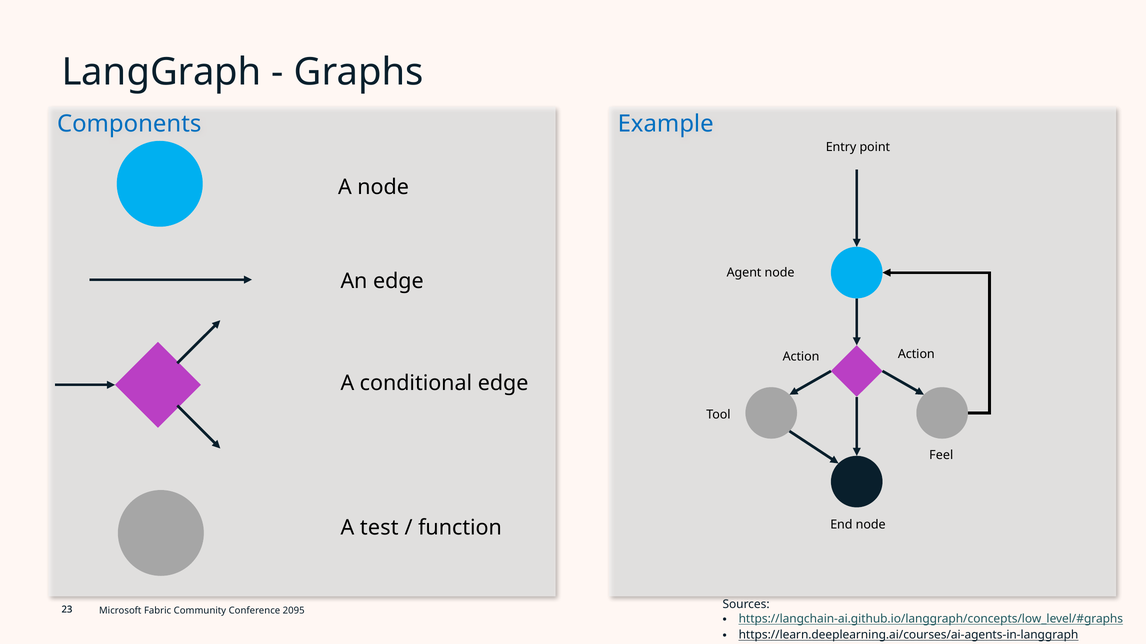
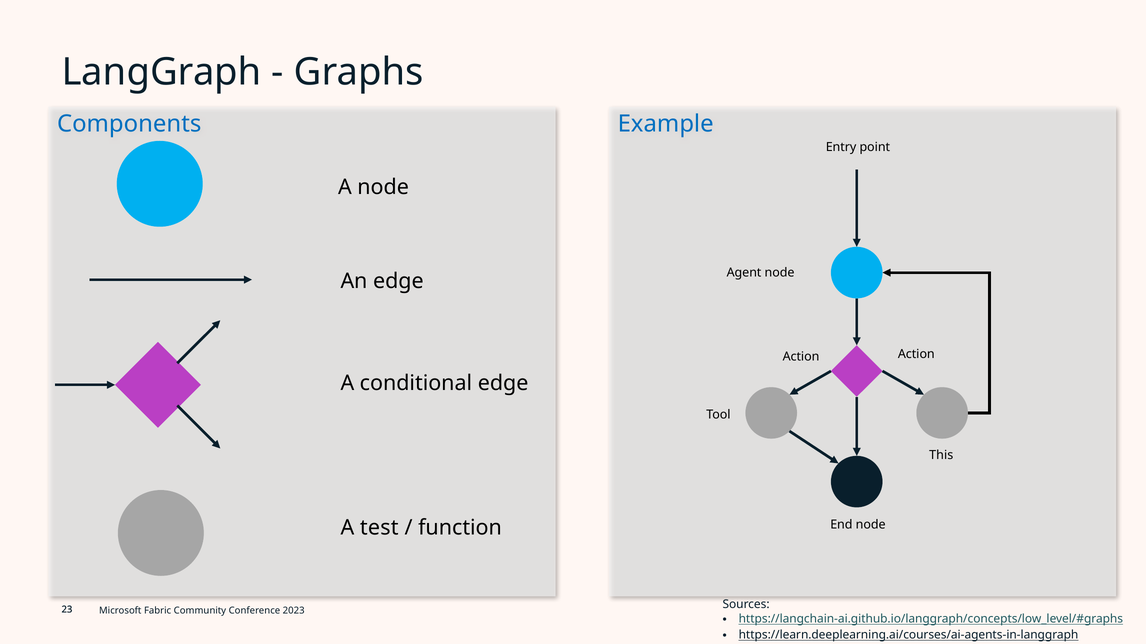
Feel: Feel -> This (941, 455)
2095: 2095 -> 2023 (294, 611)
